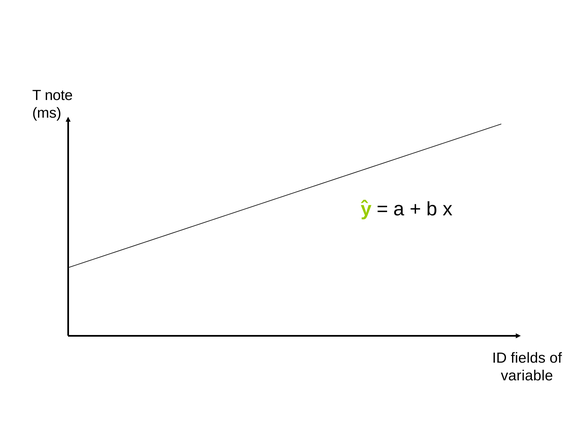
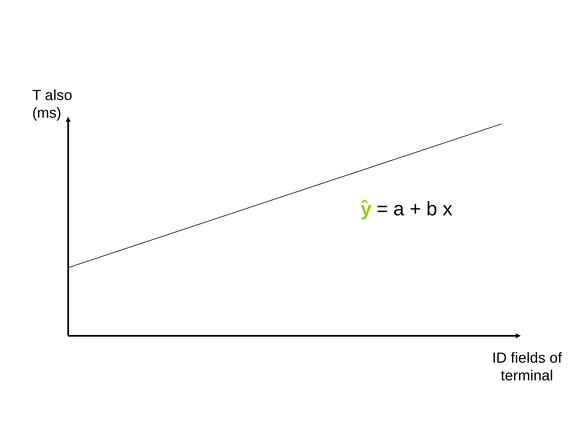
note: note -> also (59, 95)
variable: variable -> terminal (527, 376)
